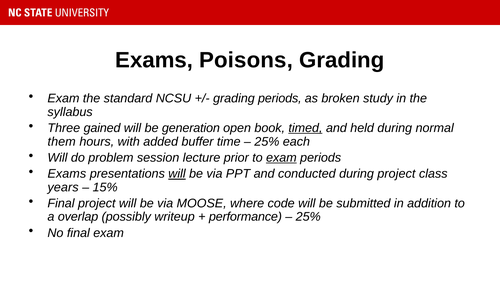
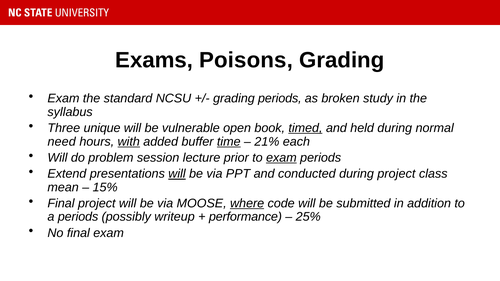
gained: gained -> unique (102, 128)
generation: generation -> vulnerable (191, 128)
them: them -> need (62, 142)
with underline: none -> present (129, 142)
time underline: none -> present (229, 142)
25%: 25% -> 21% (267, 142)
Exams: Exams -> Extend (67, 174)
years: years -> mean (63, 187)
where underline: none -> present (247, 204)
a overlap: overlap -> periods (78, 217)
